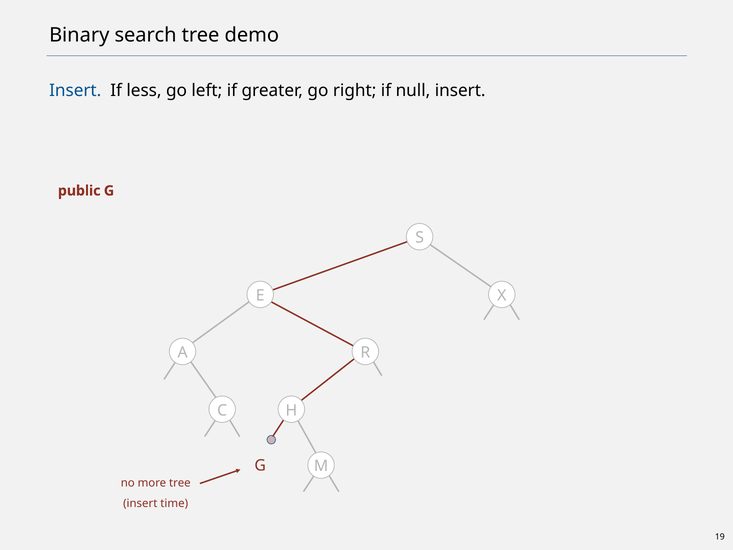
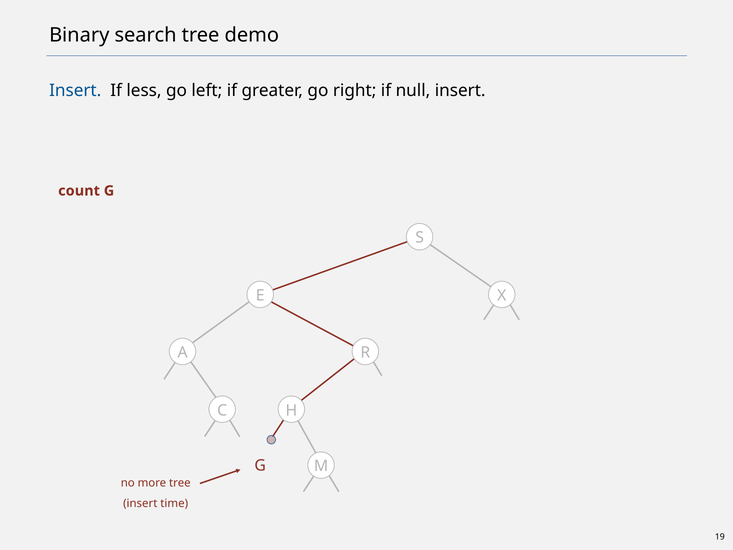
public: public -> count (79, 191)
